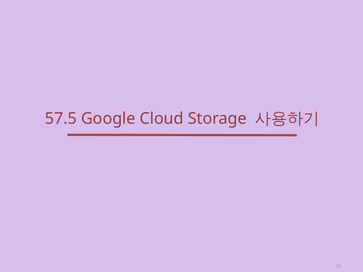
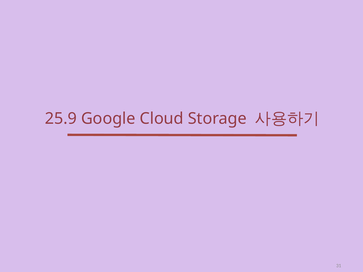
57.5: 57.5 -> 25.9 (61, 119)
